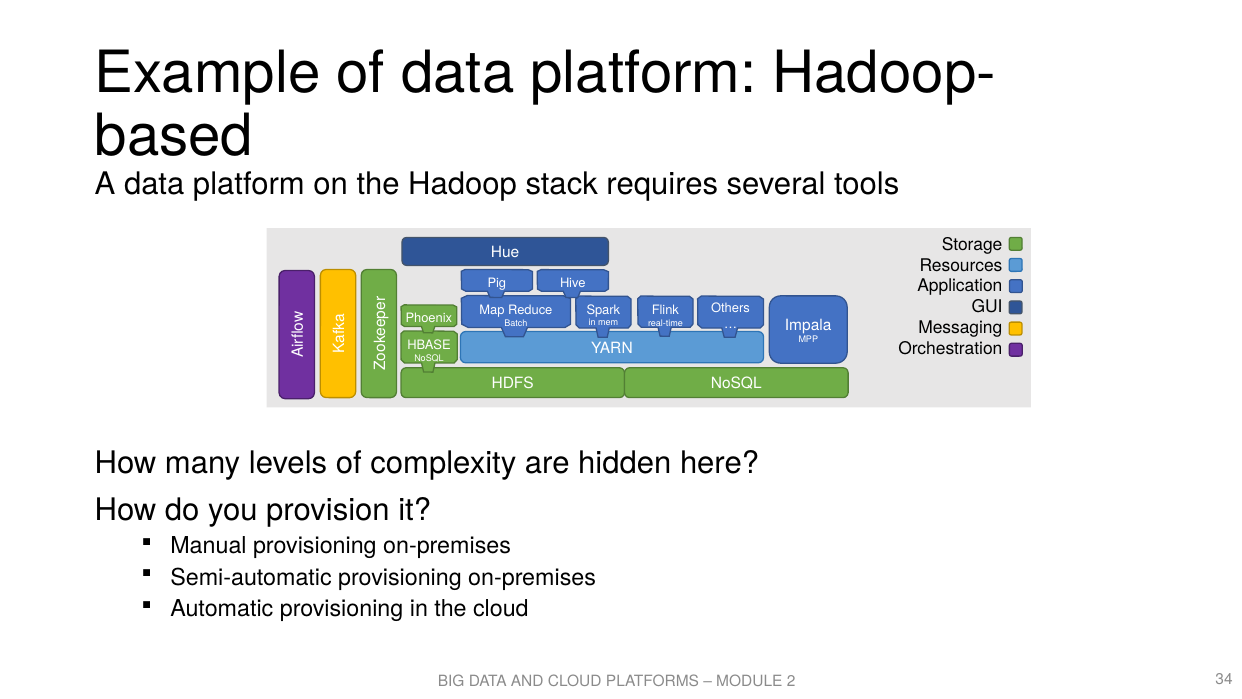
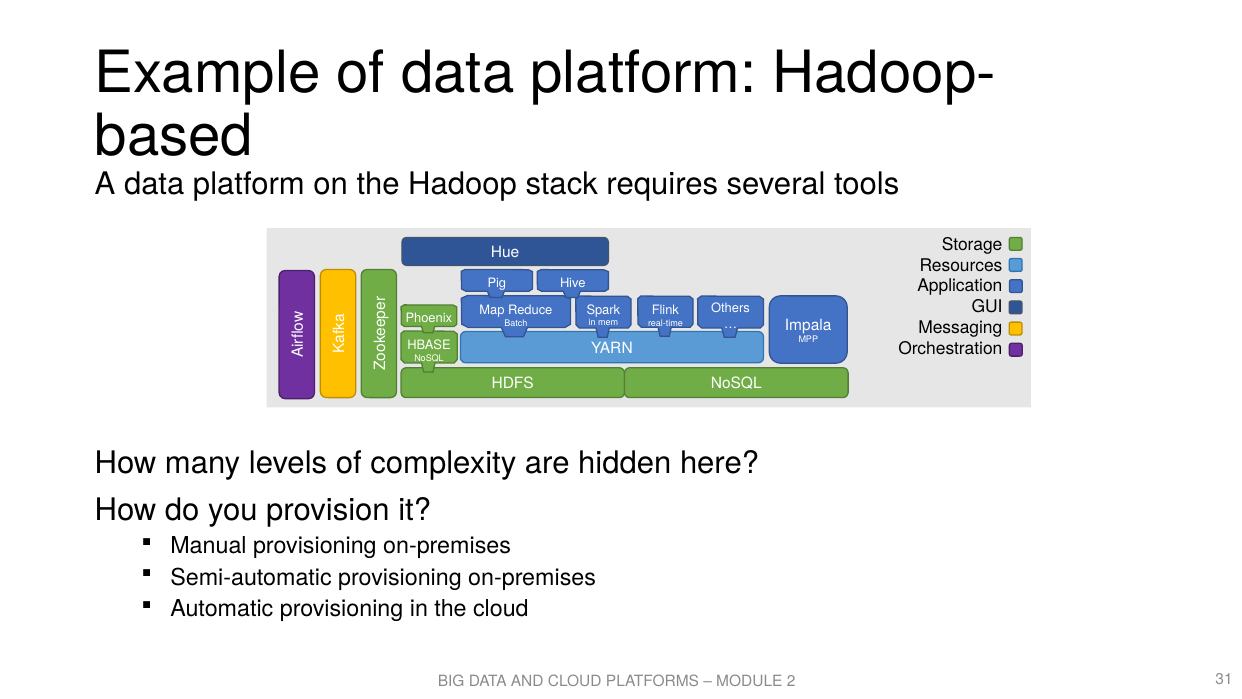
34: 34 -> 31 (1224, 679)
